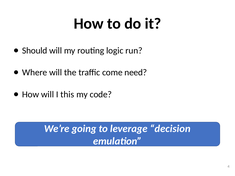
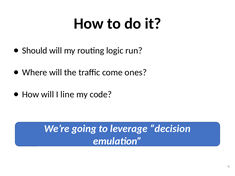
need: need -> ones (136, 73)
this: this -> line (67, 94)
